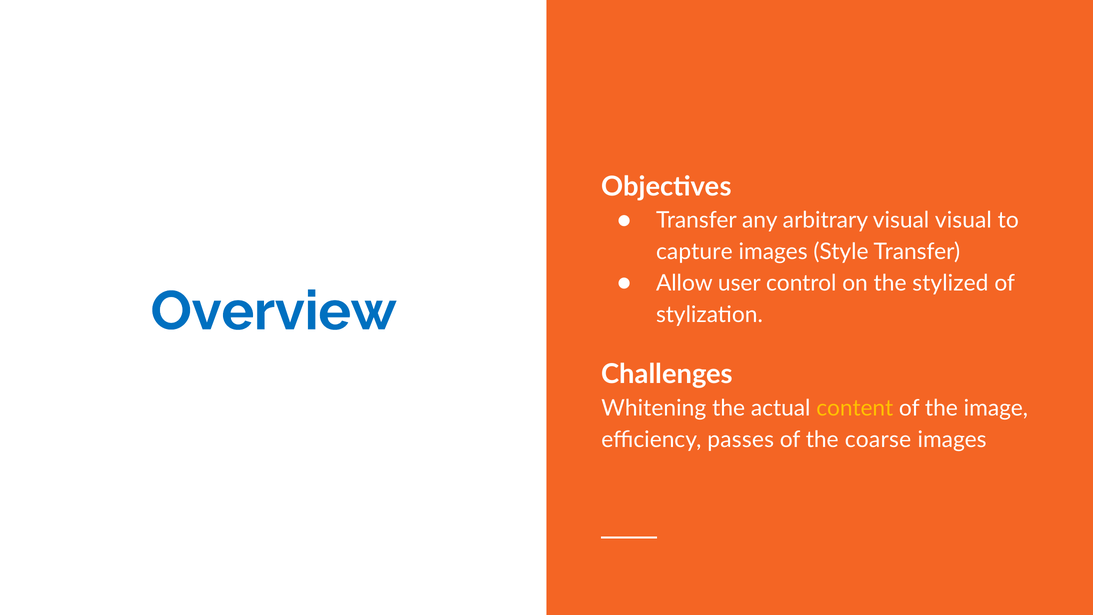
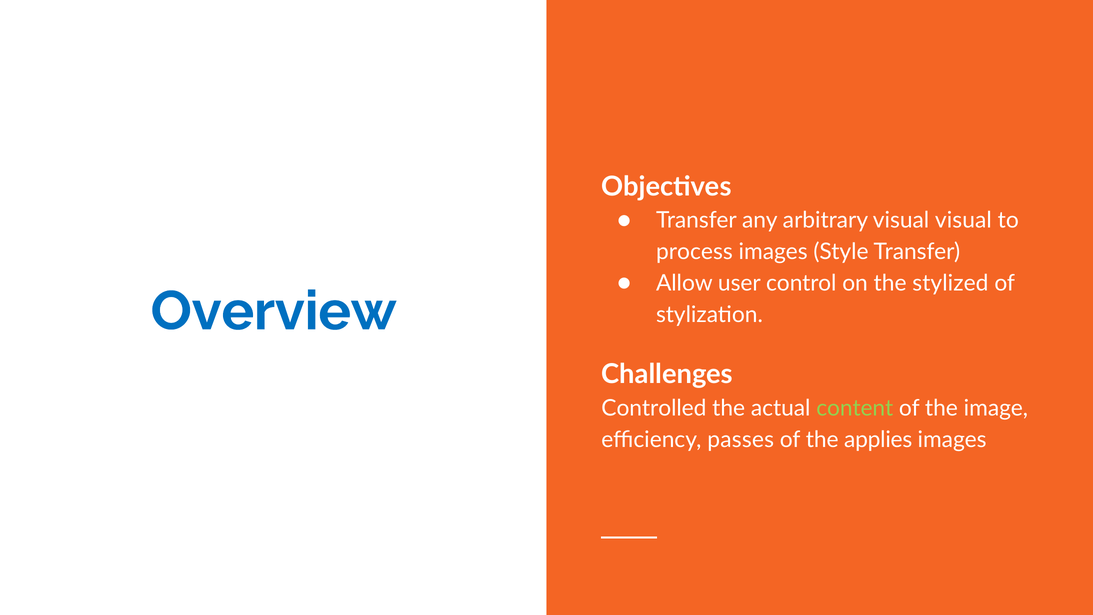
capture: capture -> process (694, 252)
Whitening: Whitening -> Controlled (654, 408)
content colour: yellow -> light green (855, 408)
coarse: coarse -> applies (878, 439)
